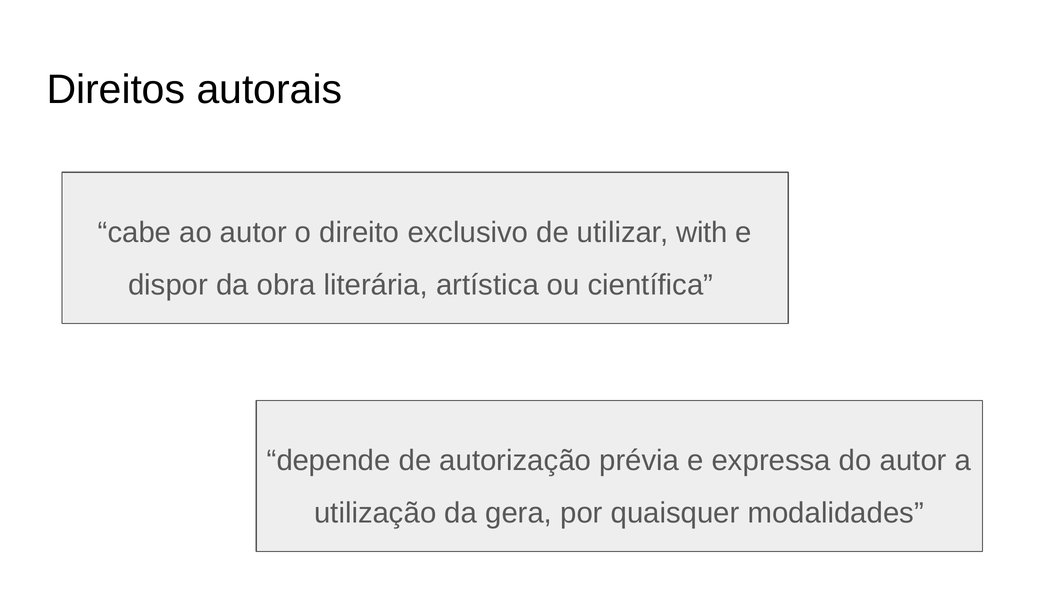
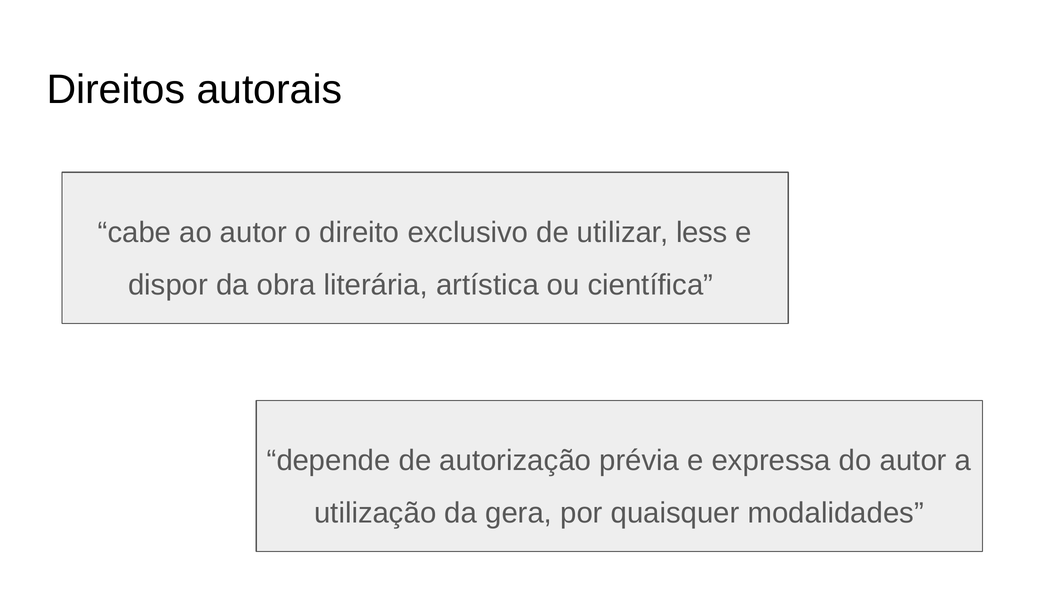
with: with -> less (702, 232)
